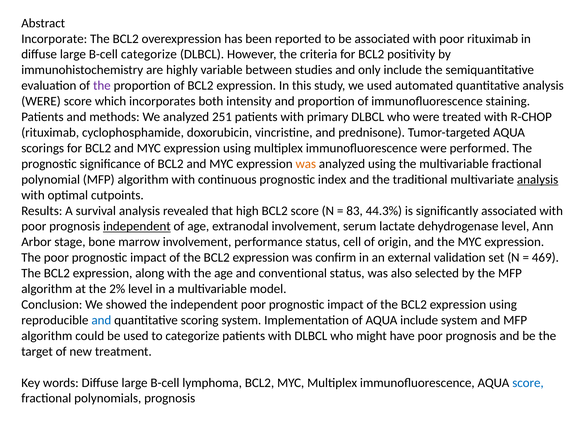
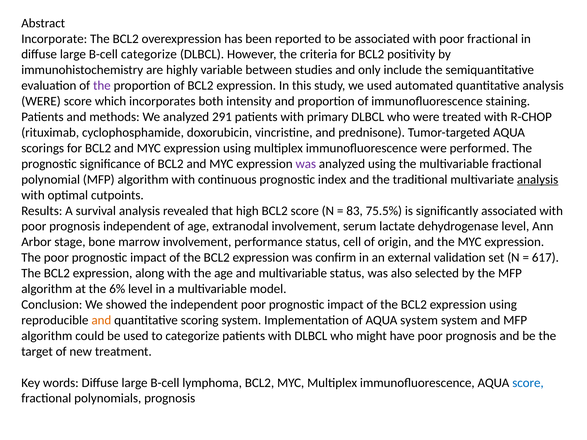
poor rituximab: rituximab -> fractional (493, 39)
251: 251 -> 291 (222, 117)
was colour: orange -> purple (306, 164)
44.3%: 44.3% -> 75.5% (384, 211)
independent underline: present -> none (137, 226)
469: 469 -> 617 (545, 258)
and conventional: conventional -> multivariable (293, 273)
2%: 2% -> 6% (117, 289)
and colour: blue -> orange (101, 320)
AQUA include: include -> system (419, 320)
